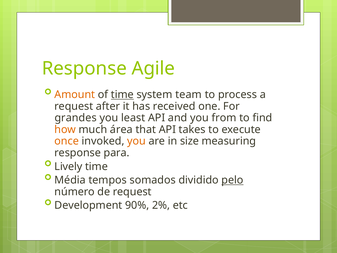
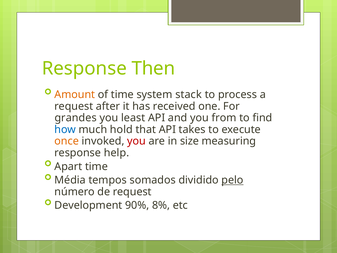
Agile: Agile -> Then (153, 68)
time underline: present -> none (122, 95)
team: team -> stack (189, 95)
how colour: orange -> blue (65, 129)
área: área -> hold (121, 129)
you colour: orange -> red (137, 141)
para: para -> help (117, 153)
Lively: Lively -> Apart (68, 166)
2%: 2% -> 8% (161, 205)
